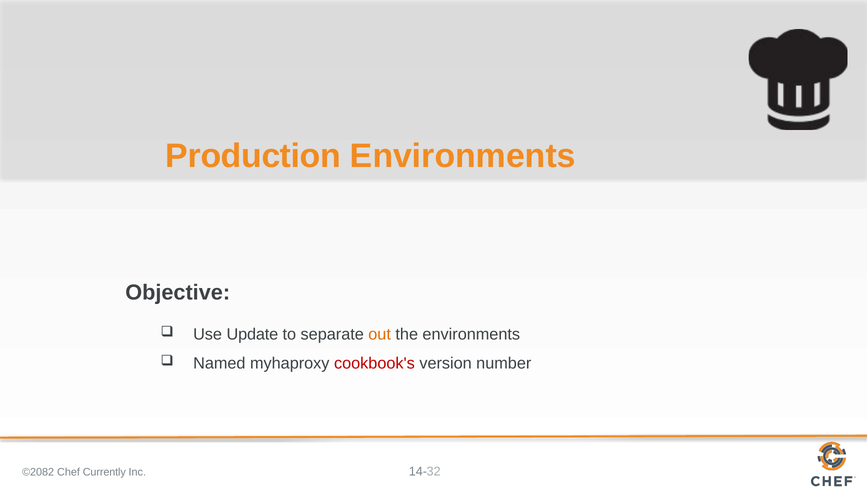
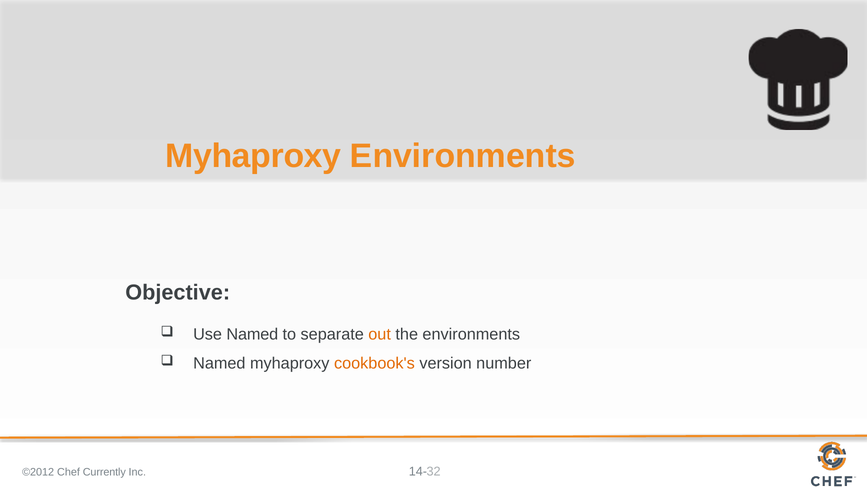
Production: Production -> Myhaproxy (253, 156)
Use Update: Update -> Named (252, 334)
cookbook's colour: red -> orange (374, 363)
©2082: ©2082 -> ©2012 (38, 472)
